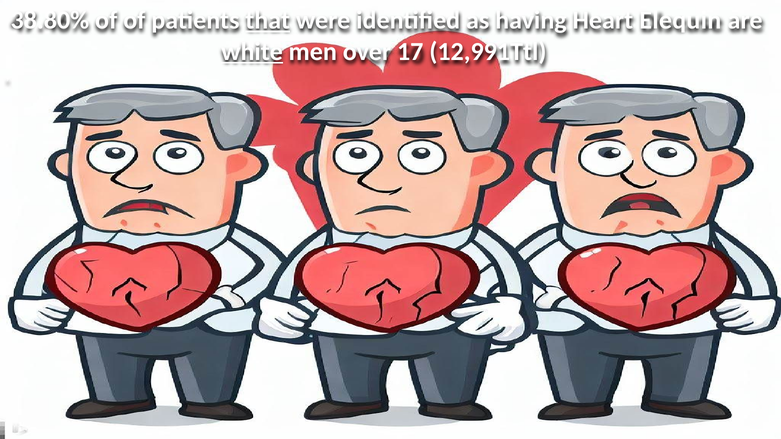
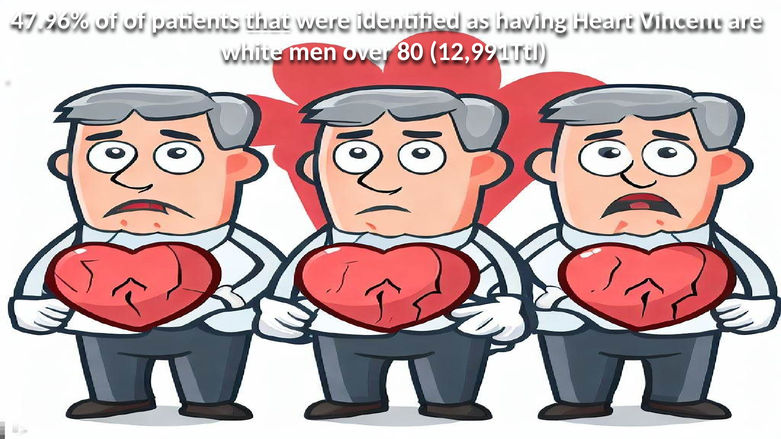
38.80%: 38.80% -> 47.96% (50, 20)
Elequin: Elequin -> Vincent (680, 20)
white underline: present -> none (252, 52)
17: 17 -> 80 (410, 52)
